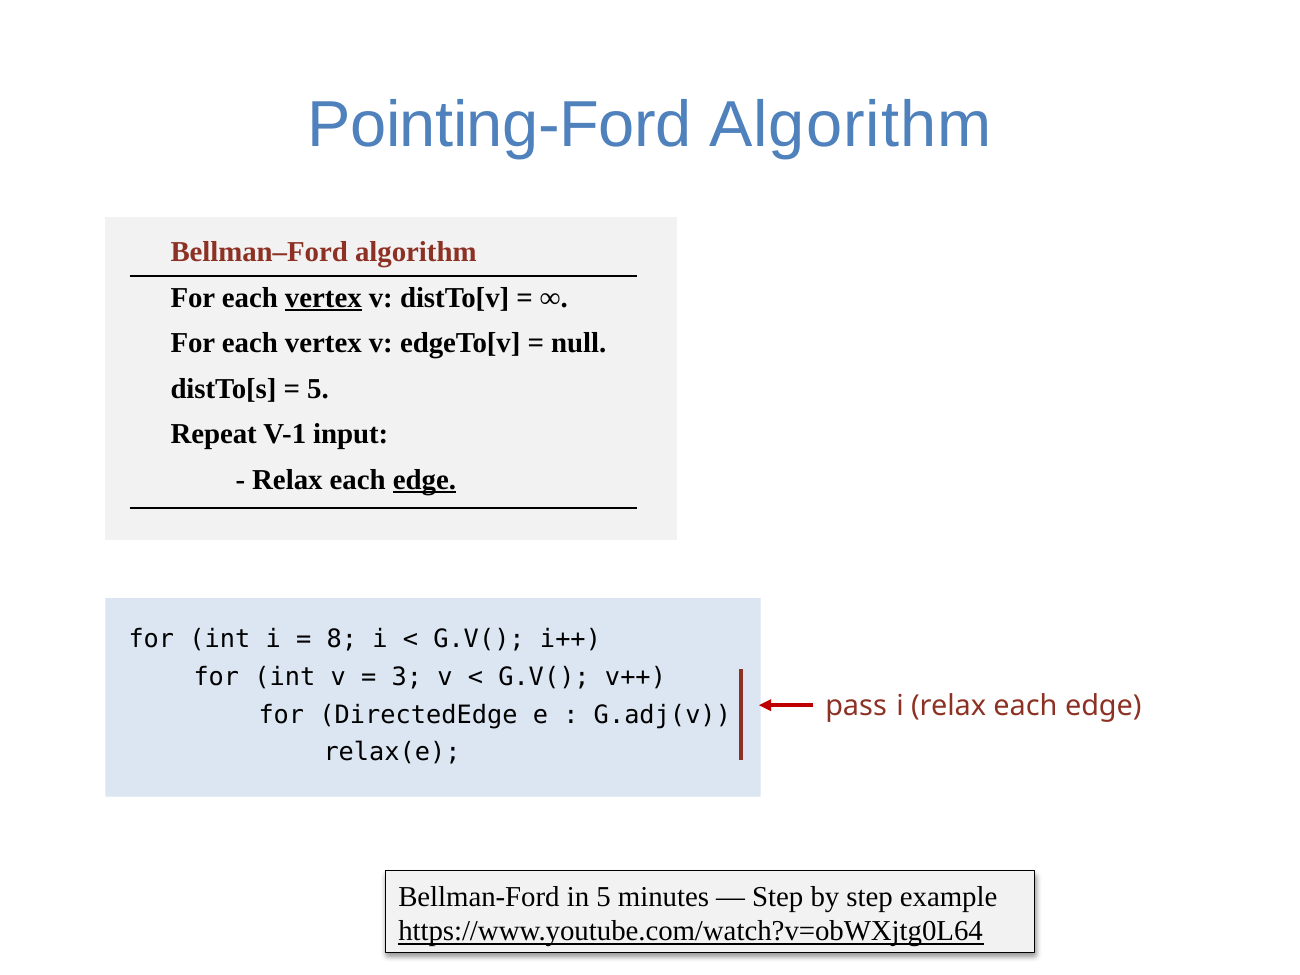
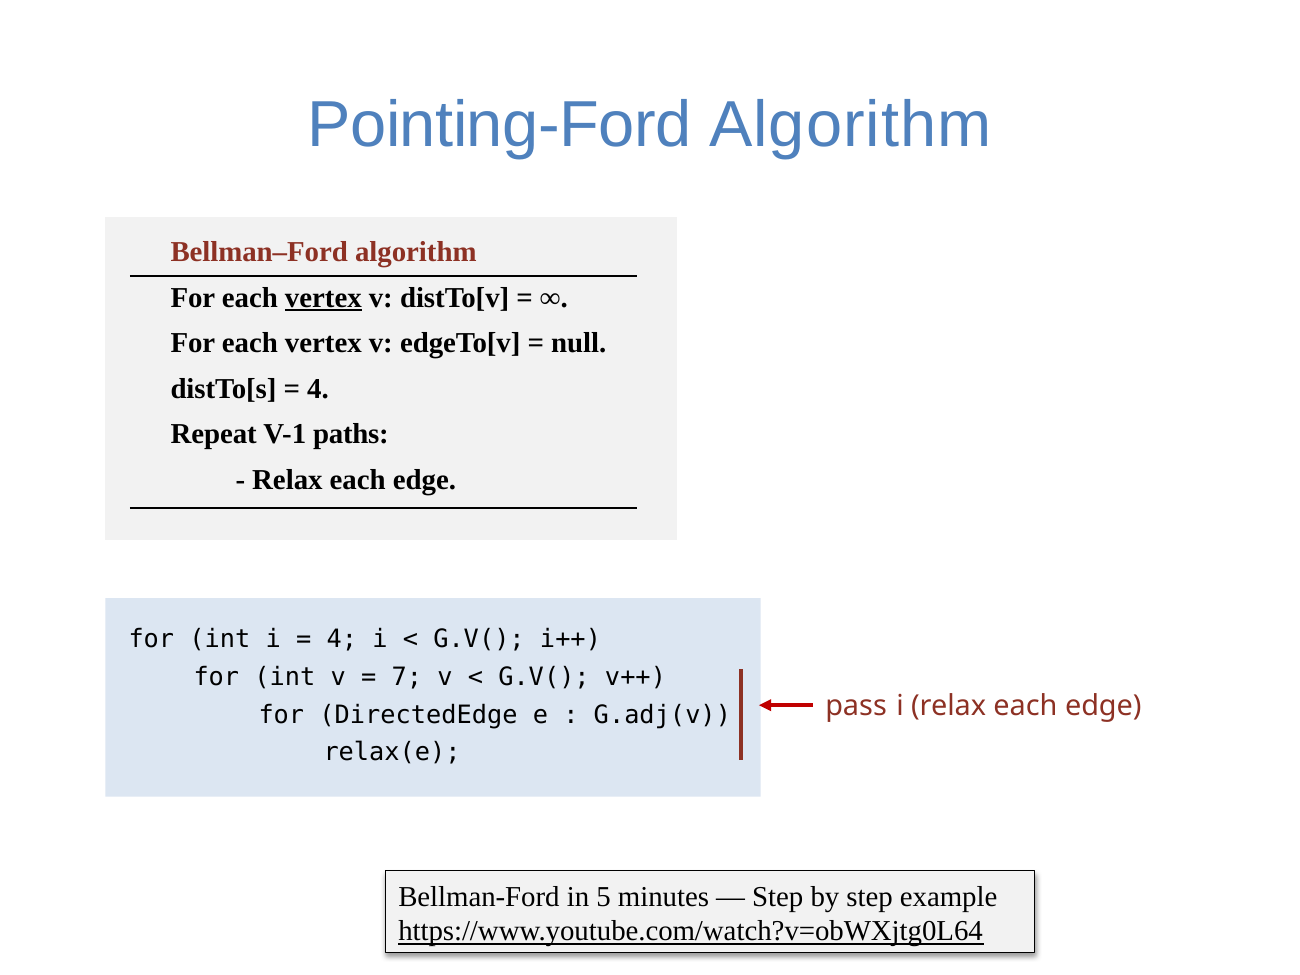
5: 5 -> 4 (318, 389)
input: input -> paths (351, 434)
edge underline: present -> none (424, 480)
8: 8 -> 4 (342, 640)
3: 3 -> 7 (407, 677)
